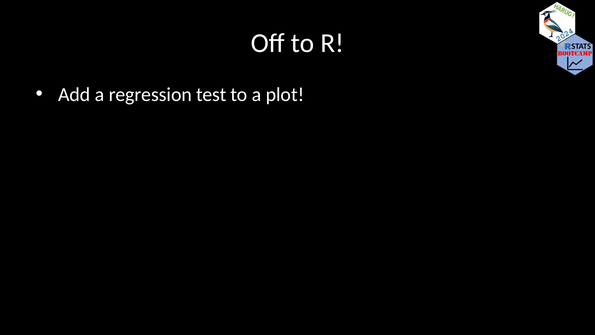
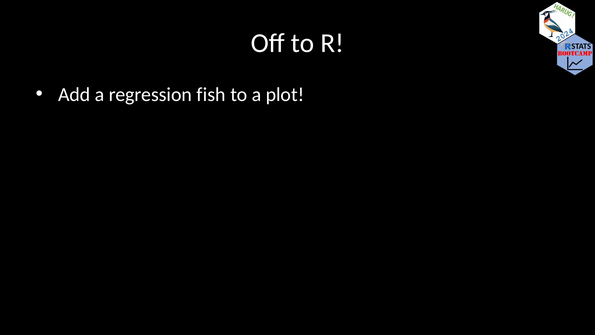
test: test -> fish (211, 94)
